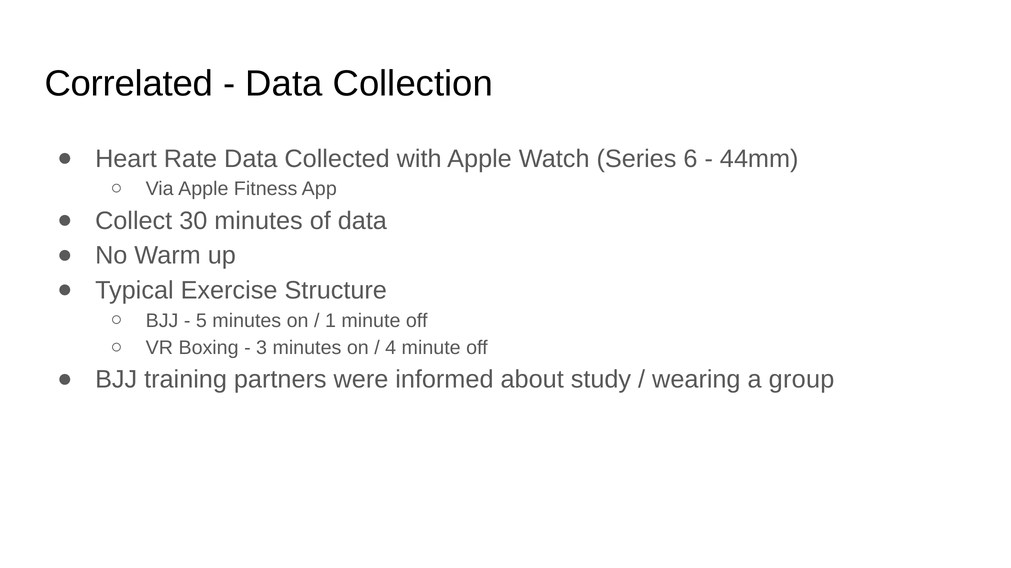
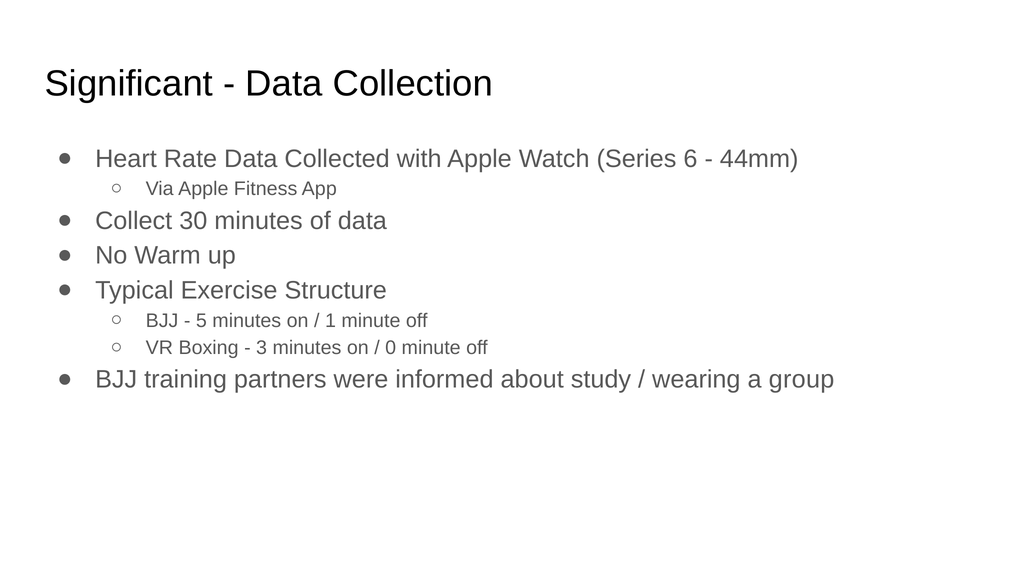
Correlated: Correlated -> Significant (129, 84)
4: 4 -> 0 (391, 348)
